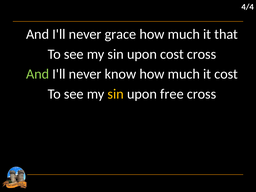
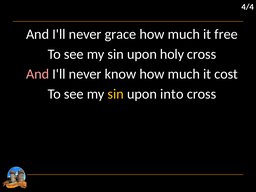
that: that -> free (226, 34)
upon cost: cost -> holy (172, 54)
And colour: light green -> pink (38, 74)
free: free -> into (172, 94)
